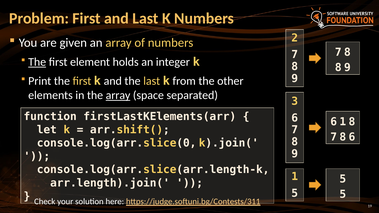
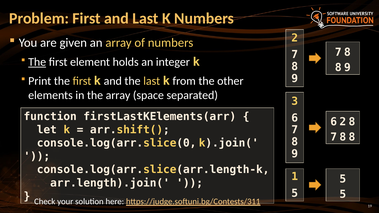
array underline: present -> none (118, 95)
1: 1 -> 2 (343, 122)
6: 6 -> 8 (352, 137)
